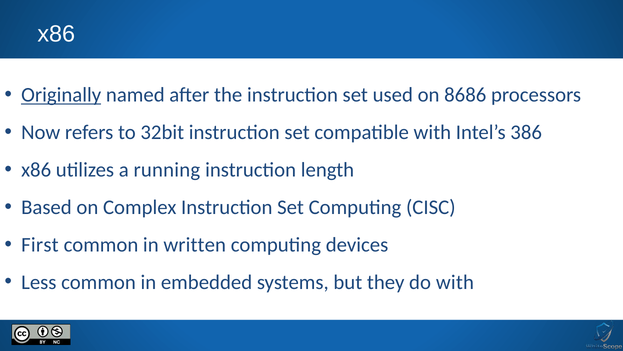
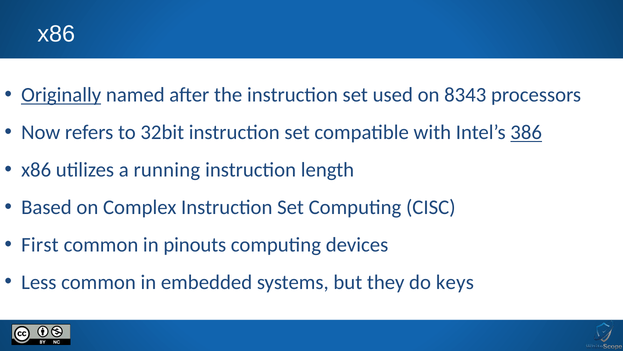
8686: 8686 -> 8343 (465, 95)
386 underline: none -> present (526, 132)
written: written -> pinouts (195, 244)
do with: with -> keys (455, 282)
